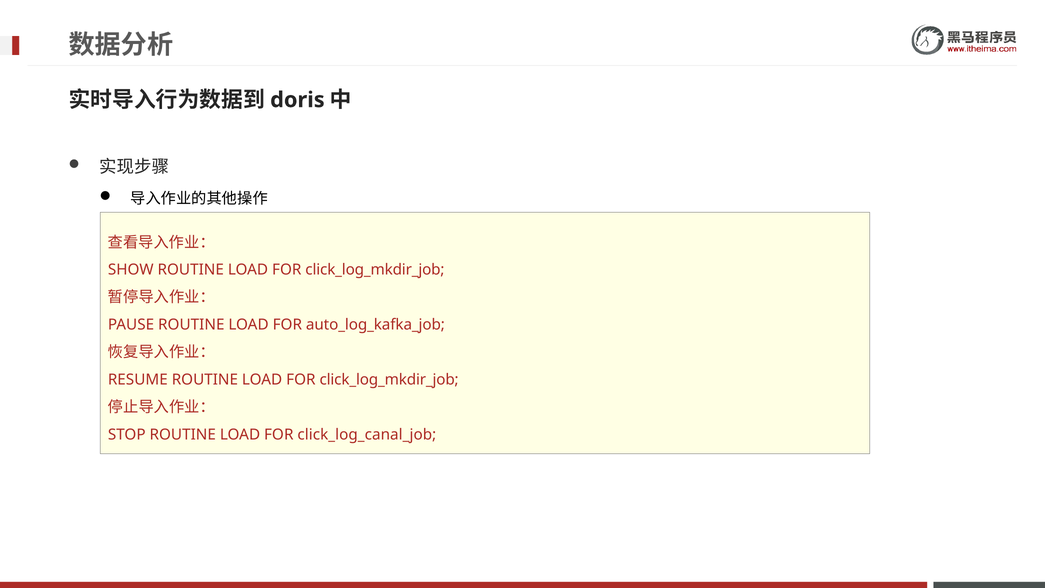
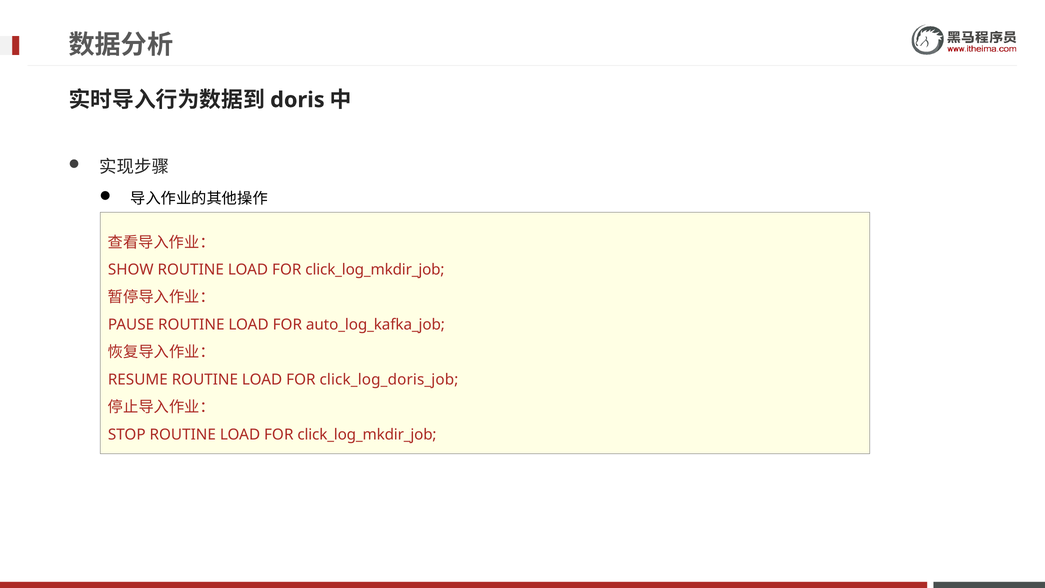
click_log_mkdir_job: click_log_mkdir_job -> click_log_doris_job (389, 380)
click_log_canal_job: click_log_canal_job -> click_log_mkdir_job (367, 434)
